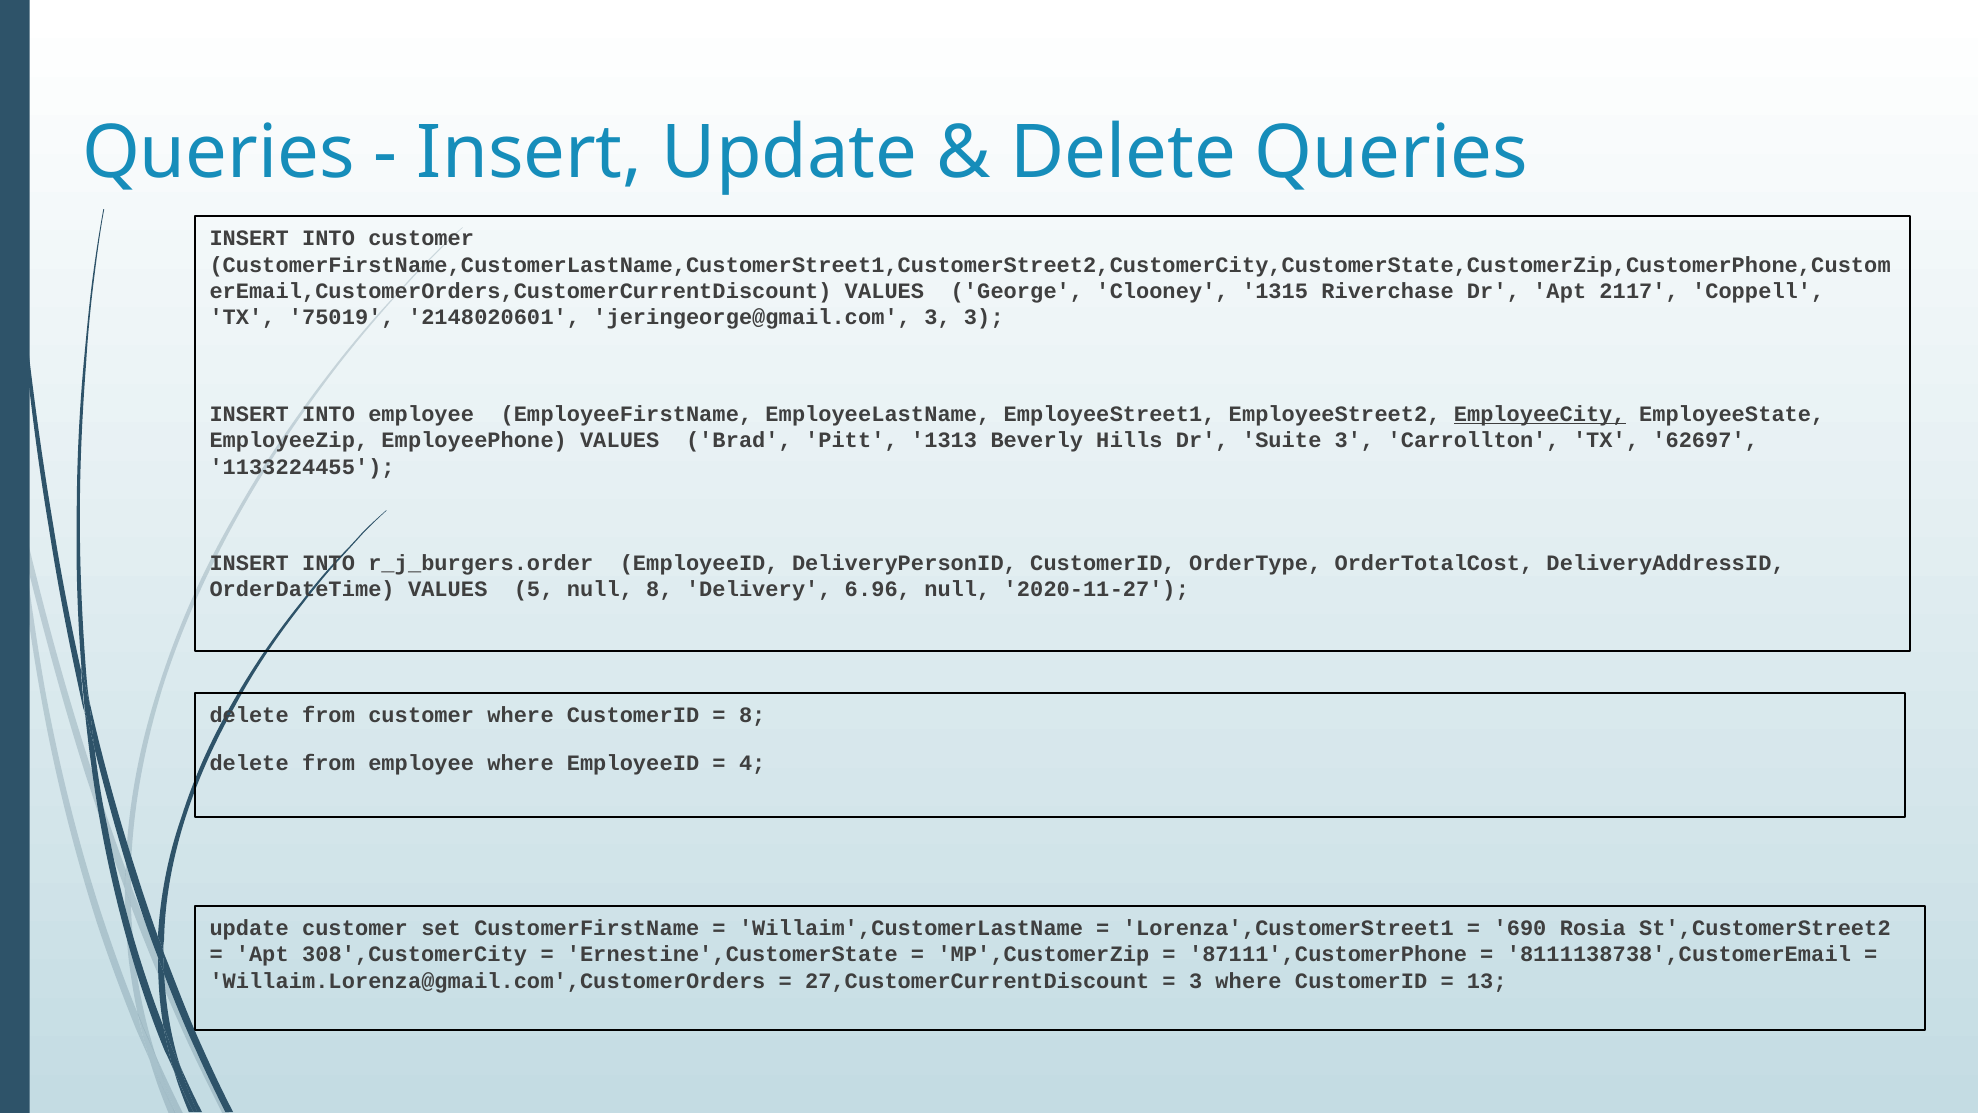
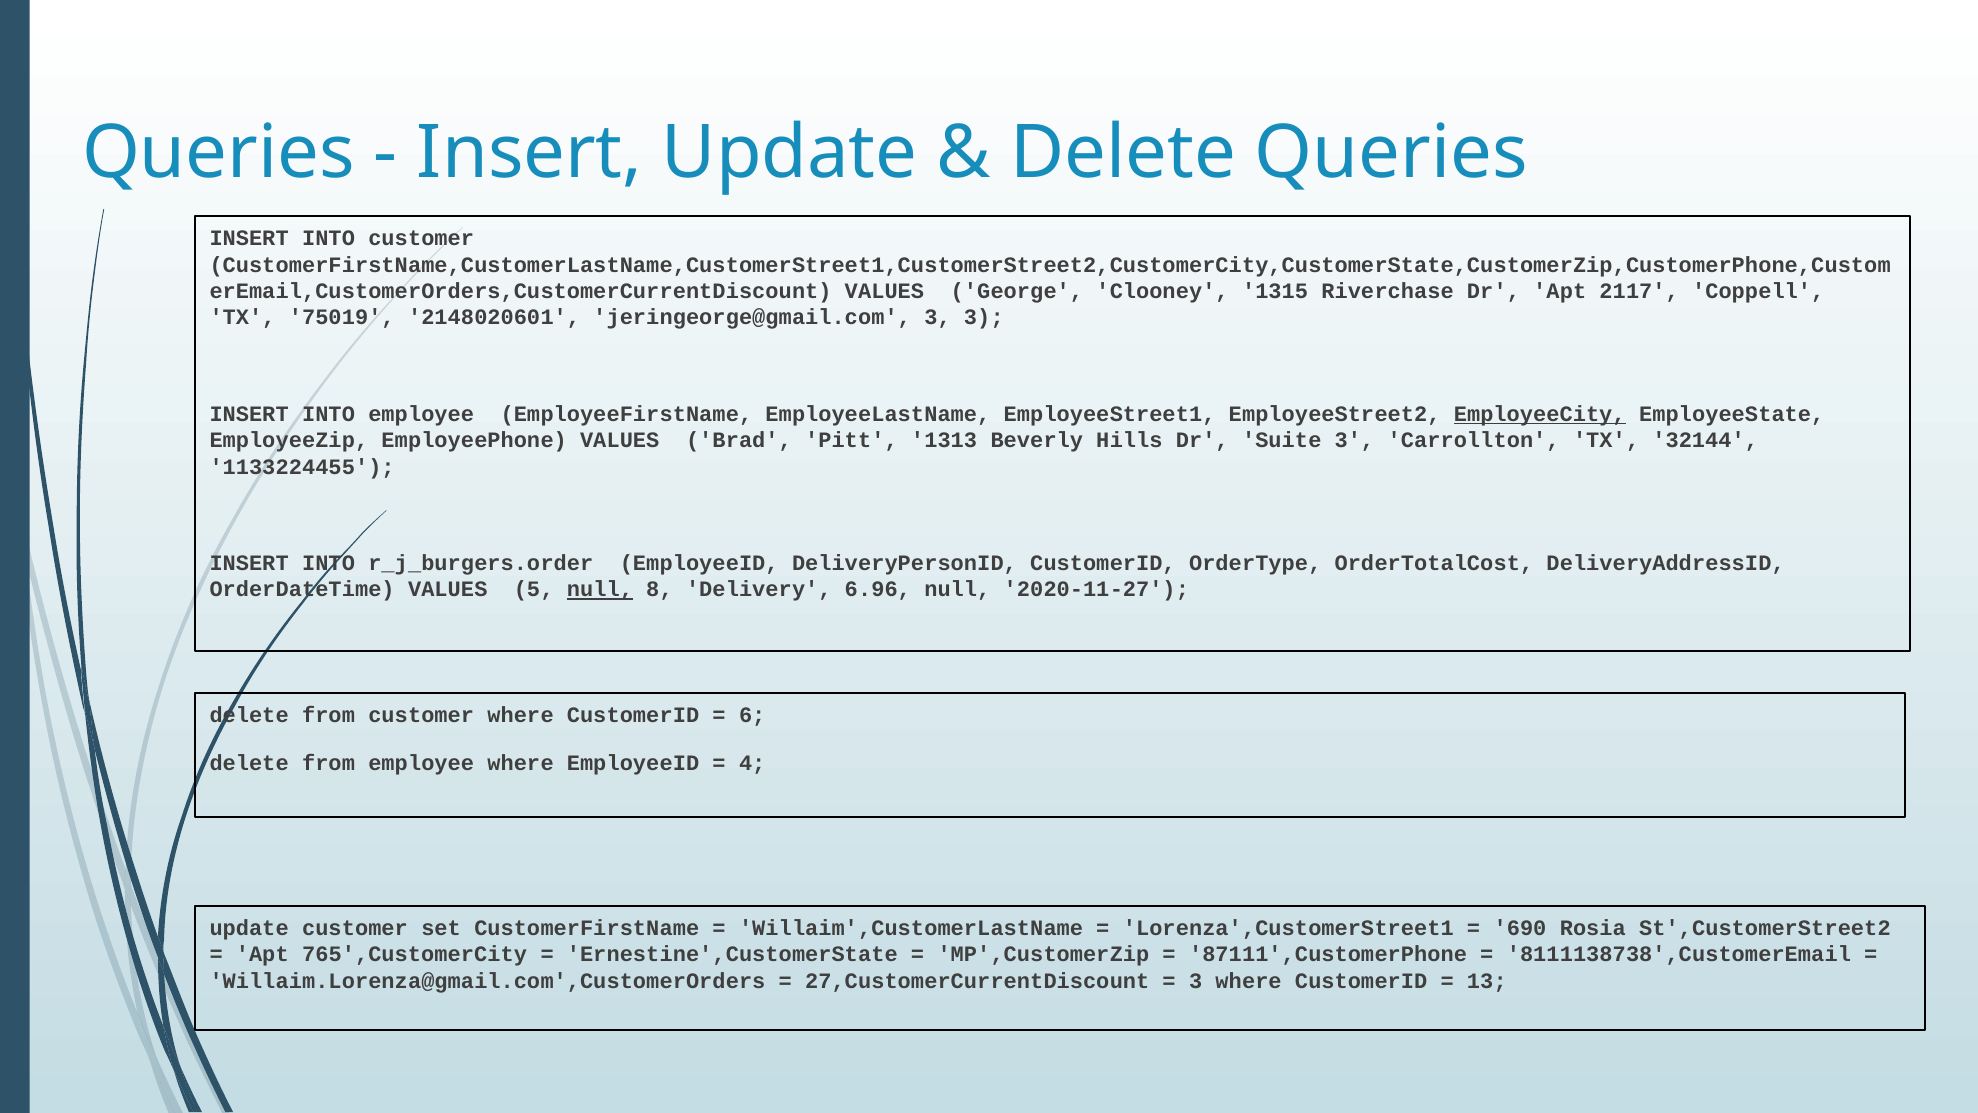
62697: 62697 -> 32144 (1705, 440)
null underline: none -> present (600, 590)
8: 8 -> 6 (752, 715)
308',CustomerCity: 308',CustomerCity -> 765',CustomerCity (415, 954)
